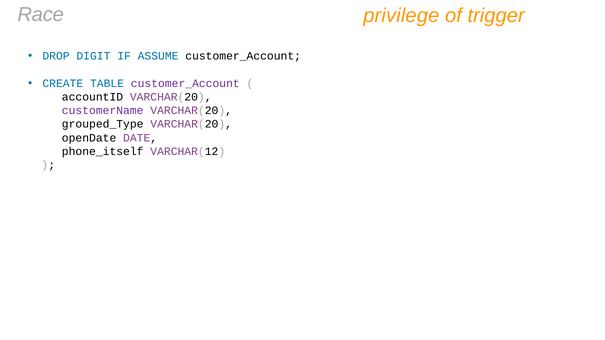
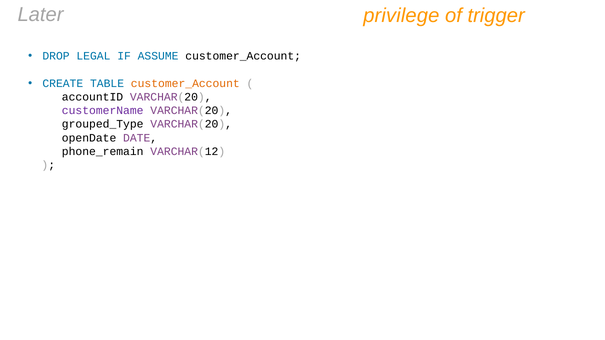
Race: Race -> Later (41, 14)
DIGIT: DIGIT -> LEGAL (93, 56)
customer_Account colour: purple -> orange (185, 83)
phone_itself: phone_itself -> phone_remain (103, 152)
